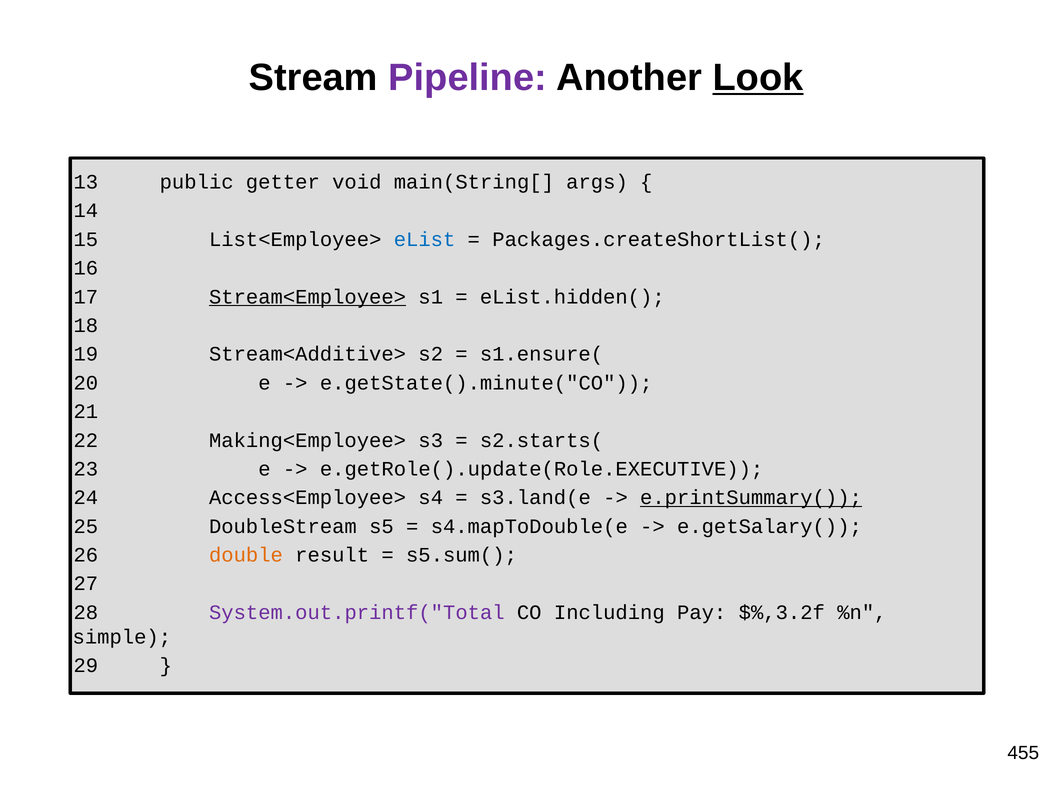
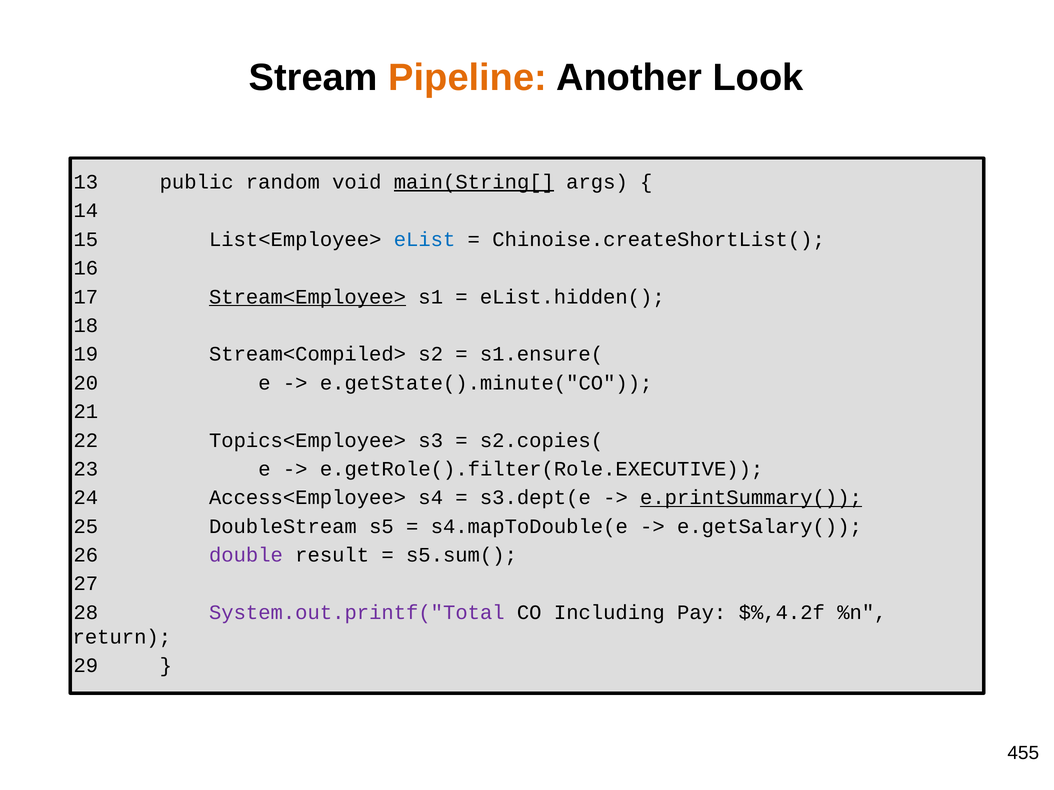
Pipeline colour: purple -> orange (468, 78)
Look underline: present -> none (758, 78)
getter: getter -> random (283, 182)
main(String[ underline: none -> present (474, 182)
Packages.createShortList(: Packages.createShortList( -> Chinoise.createShortList( (659, 240)
Stream<Additive>: Stream<Additive> -> Stream<Compiled> (308, 354)
Making<Employee>: Making<Employee> -> Topics<Employee> (308, 441)
s2.starts(: s2.starts( -> s2.copies( (541, 441)
e.getRole().update(Role.EXECUTIVE: e.getRole().update(Role.EXECUTIVE -> e.getRole().filter(Role.EXECUTIVE (542, 469)
s3.land(e: s3.land(e -> s3.dept(e (535, 498)
double colour: orange -> purple (246, 555)
$%,3.2f: $%,3.2f -> $%,4.2f (782, 613)
simple: simple -> return (122, 637)
